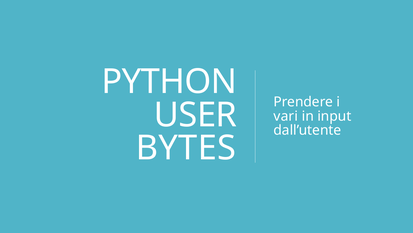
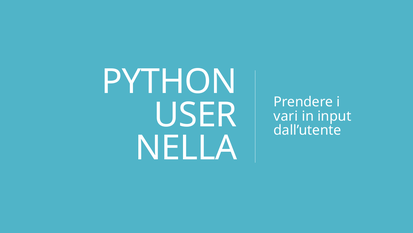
BYTES: BYTES -> NELLA (186, 148)
